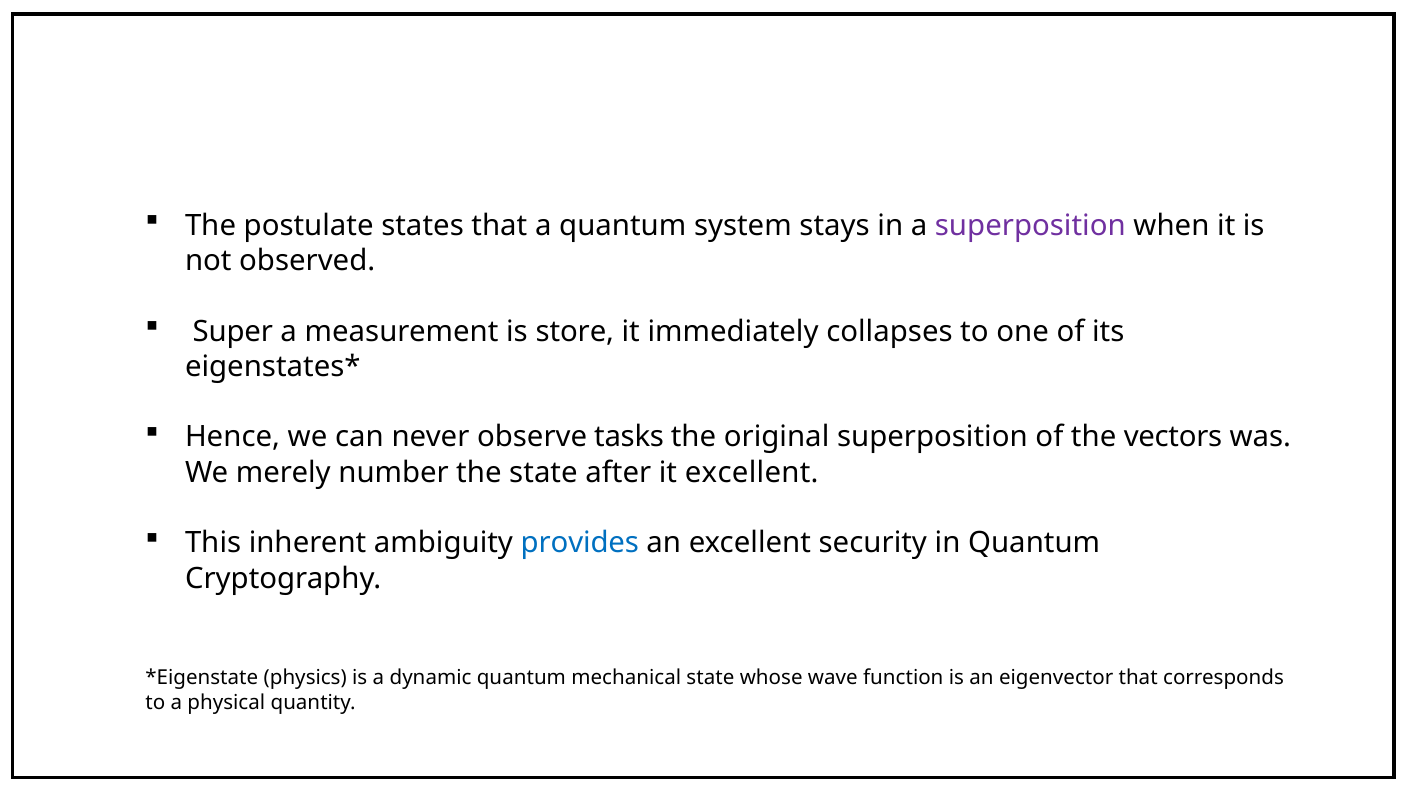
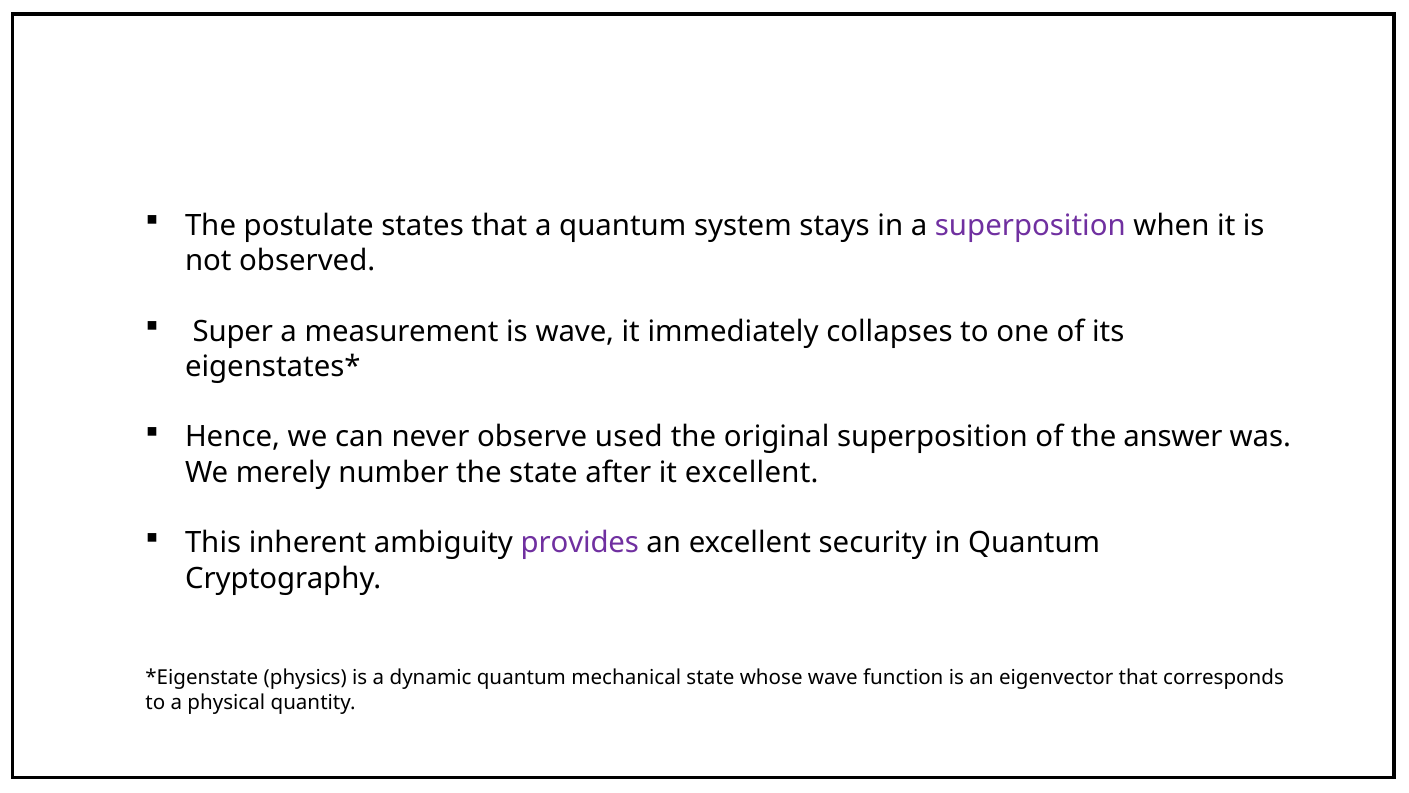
is store: store -> wave (575, 331)
tasks: tasks -> used (629, 437)
vectors: vectors -> answer (1173, 437)
provides colour: blue -> purple (580, 543)
